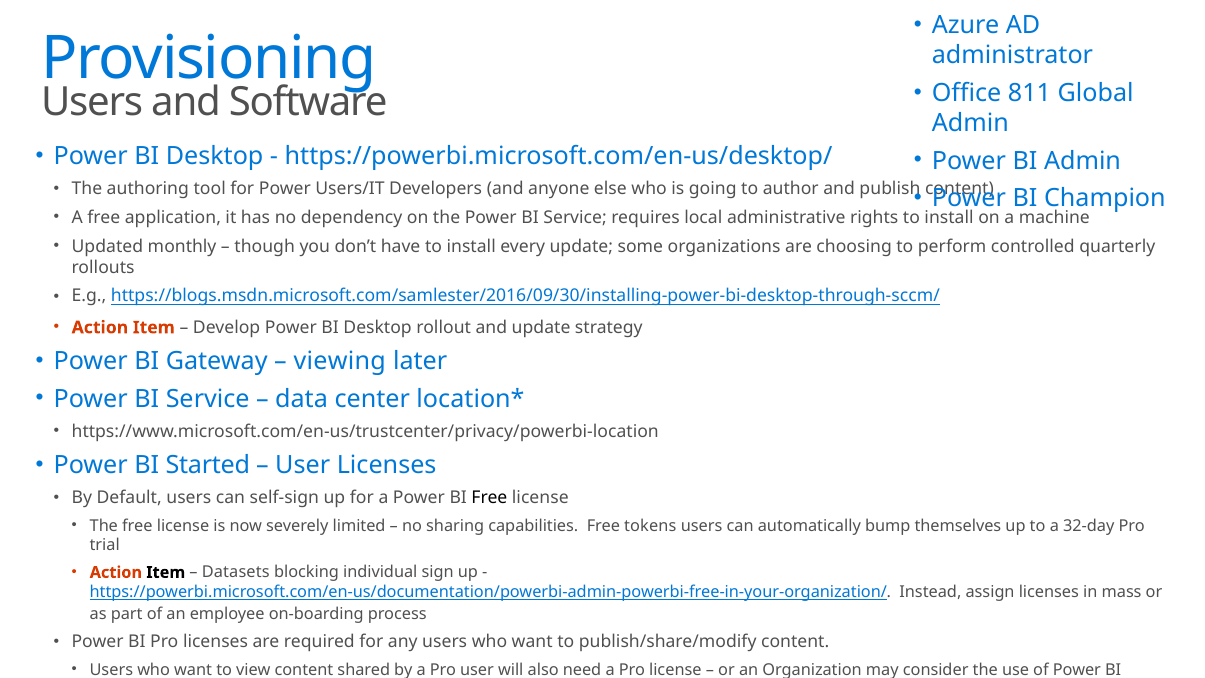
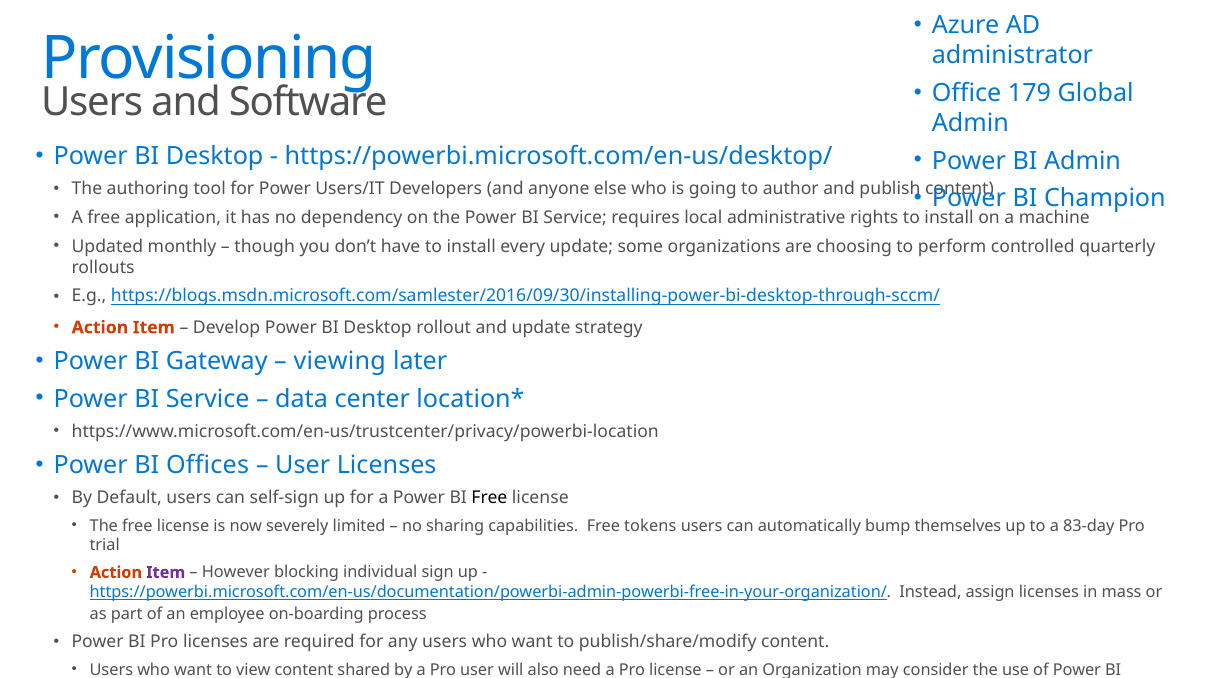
811: 811 -> 179 (1030, 93)
Started: Started -> Offices (208, 465)
32-day: 32-day -> 83-day (1089, 526)
Item colour: black -> purple (166, 572)
Datasets: Datasets -> However (236, 572)
